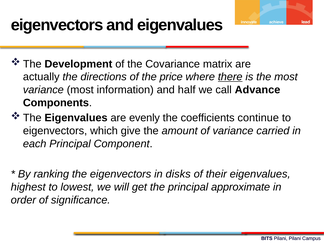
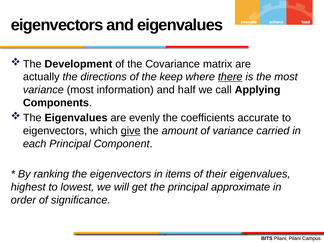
price: price -> keep (171, 77)
Advance: Advance -> Applying (258, 90)
continue: continue -> accurate (258, 118)
give underline: none -> present (131, 131)
disks: disks -> items (178, 174)
